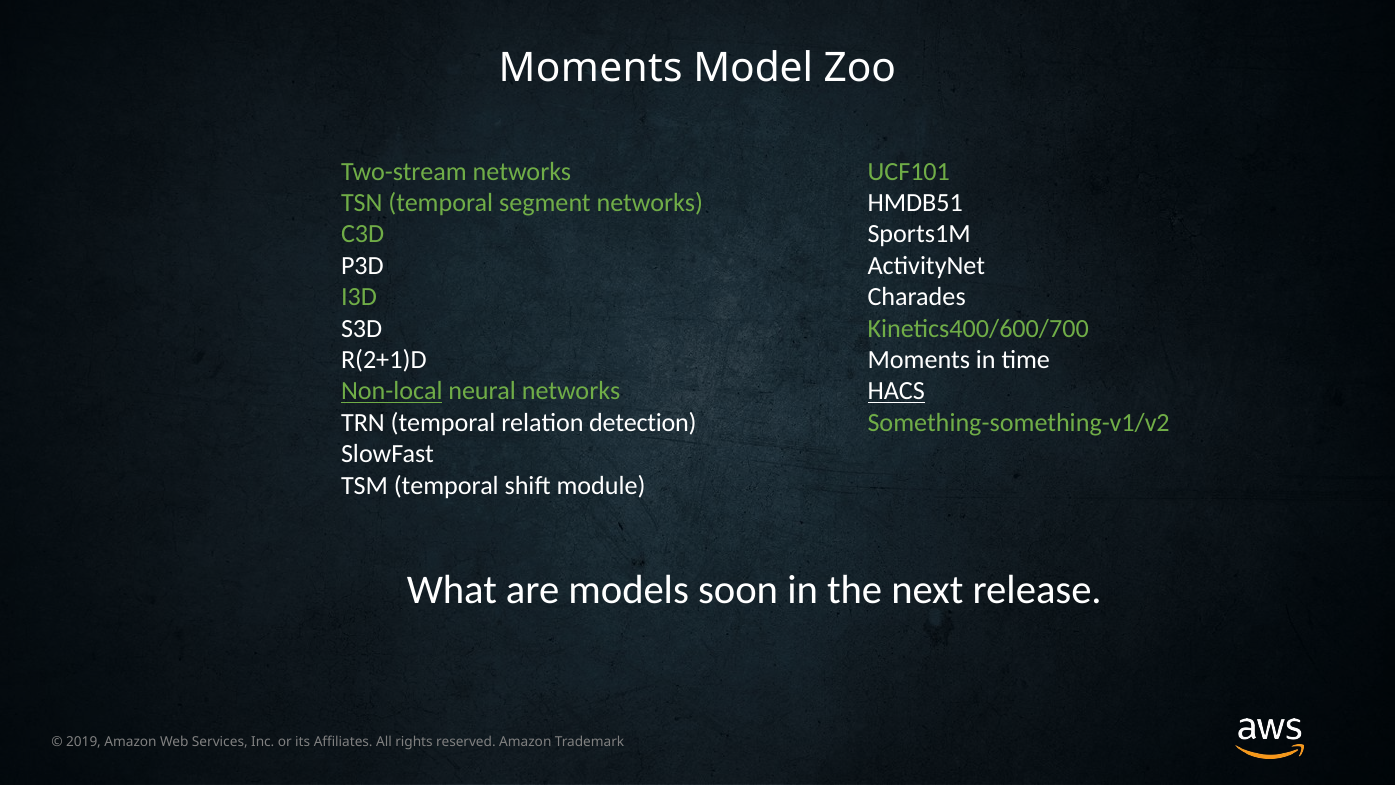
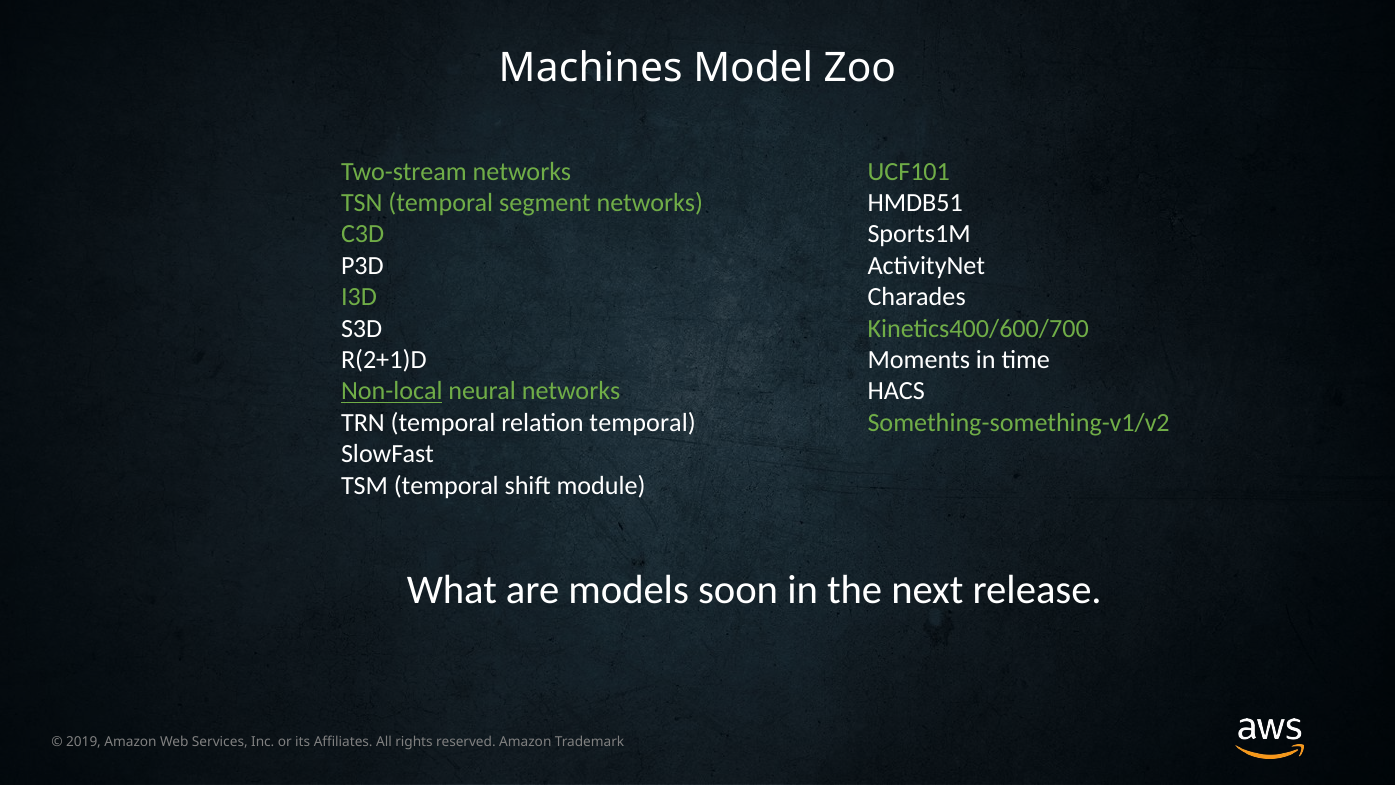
Moments: Moments -> Machines (591, 68)
HACS underline: present -> none (896, 391)
relation detection: detection -> temporal (643, 422)
